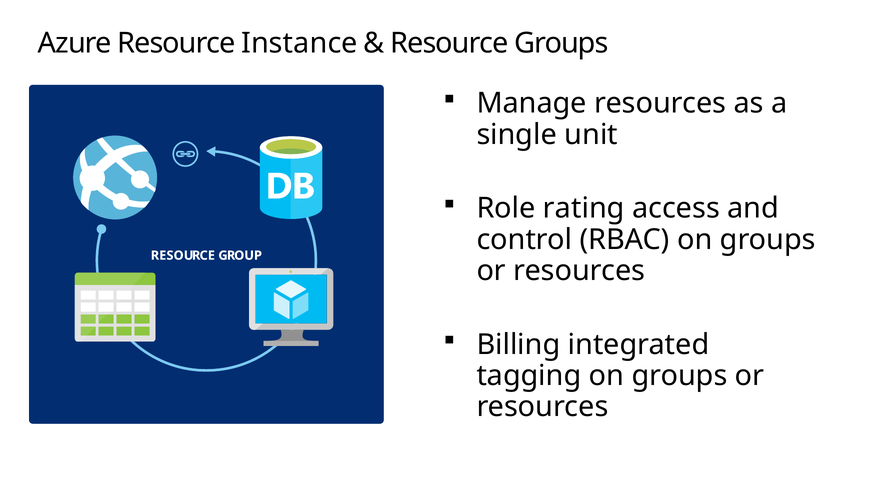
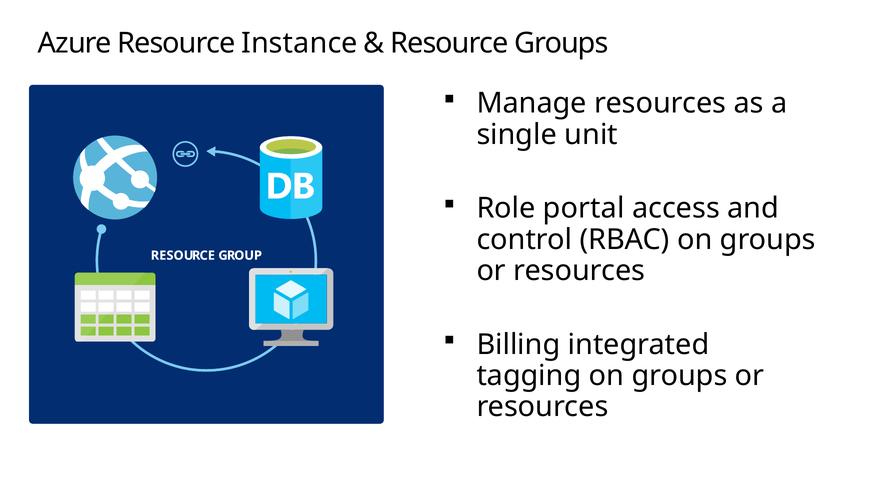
rating: rating -> portal (584, 208)
